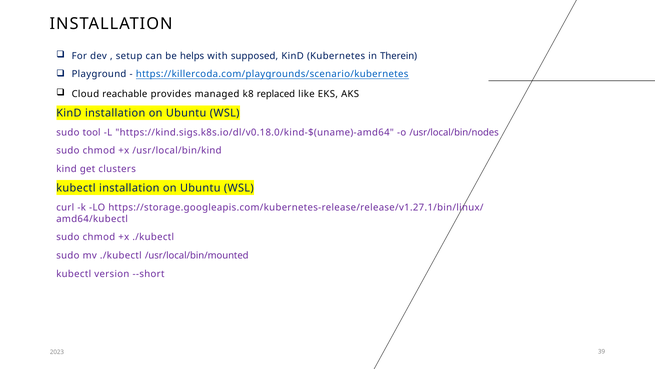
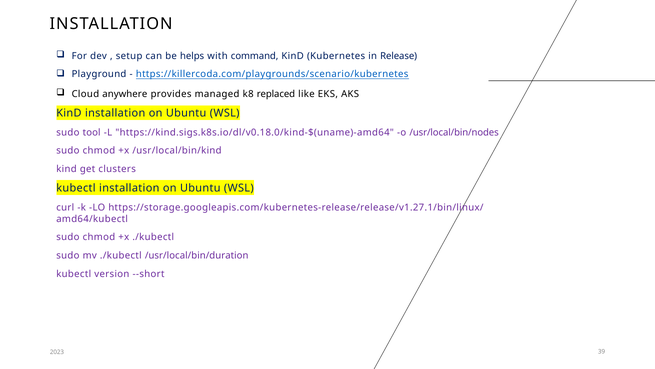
supposed: supposed -> command (255, 56)
Therein: Therein -> Release (399, 56)
reachable: reachable -> anywhere (125, 94)
/usr/local/bin/mounted: /usr/local/bin/mounted -> /usr/local/bin/duration (197, 255)
